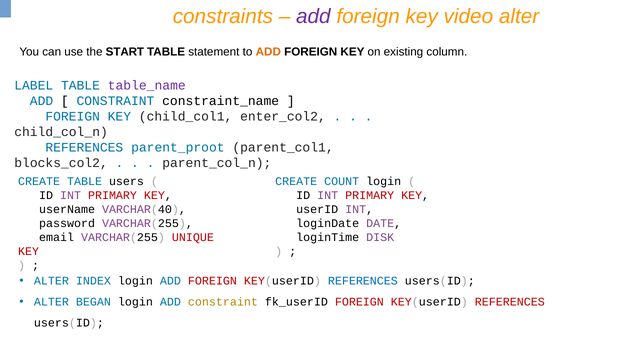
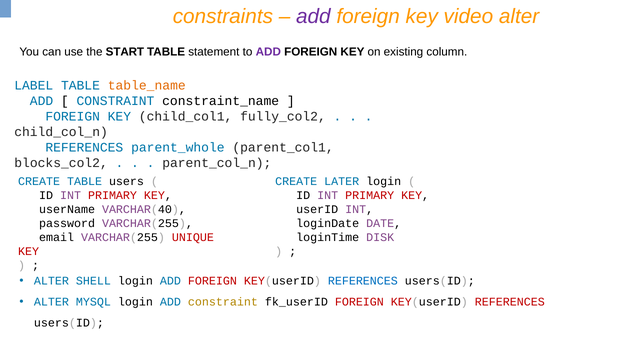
ADD colour: orange -> purple (268, 52)
table_name colour: purple -> orange (147, 85)
enter_col2: enter_col2 -> fully_col2 (283, 116)
parent_proot: parent_proot -> parent_whole (178, 148)
COUNT: COUNT -> LATER (342, 181)
INDEX: INDEX -> SHELL (93, 281)
BEGAN: BEGAN -> MYSQL (93, 302)
